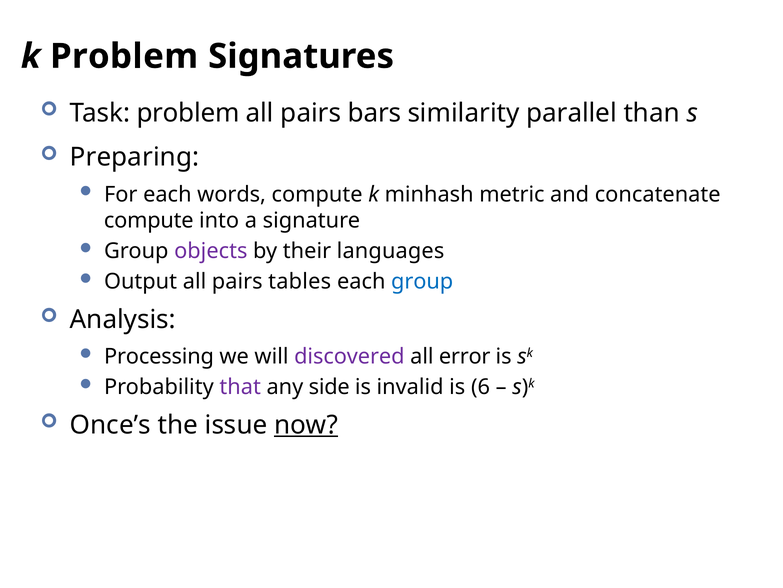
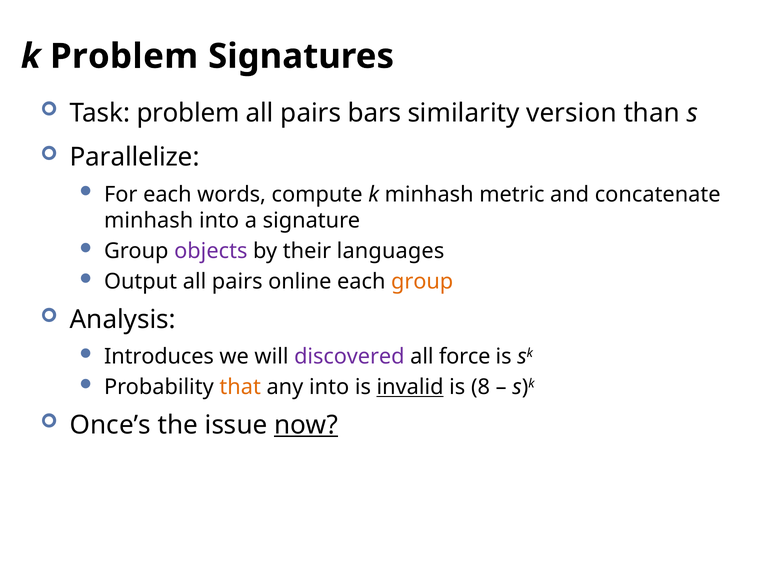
parallel: parallel -> version (571, 113)
Preparing: Preparing -> Parallelize (135, 157)
compute: compute -> minhash (149, 220)
tables: tables -> online (300, 281)
group colour: blue -> orange (422, 281)
Processing: Processing -> Introduces (159, 356)
error: error -> force (465, 356)
that colour: purple -> orange (240, 387)
any side: side -> into (329, 387)
invalid underline: none -> present (410, 387)
6: 6 -> 8 (480, 387)
